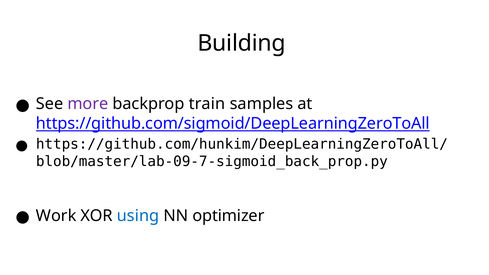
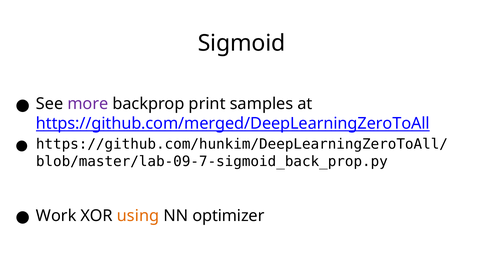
Building: Building -> Sigmoid (242, 43)
train: train -> print (207, 104)
https://github.com/sigmoid/DeepLearningZeroToAll: https://github.com/sigmoid/DeepLearningZeroToAll -> https://github.com/merged/DeepLearningZeroToAll (233, 123)
using colour: blue -> orange (138, 216)
